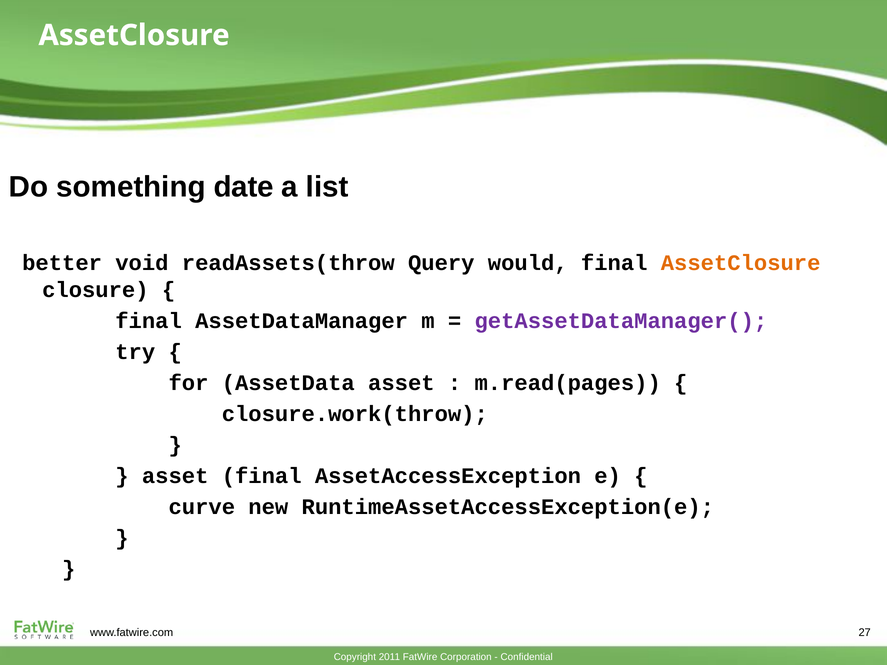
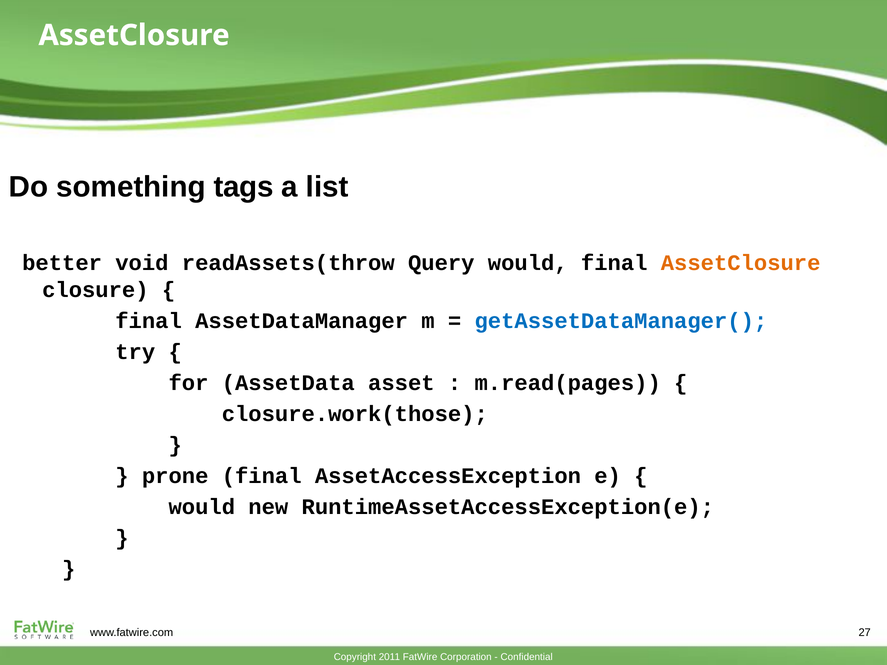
date: date -> tags (244, 187)
getAssetDataManager( colour: purple -> blue (621, 321)
closure.work(throw: closure.work(throw -> closure.work(those (355, 414)
asset: asset -> prone (175, 476)
curve: curve -> would (202, 507)
